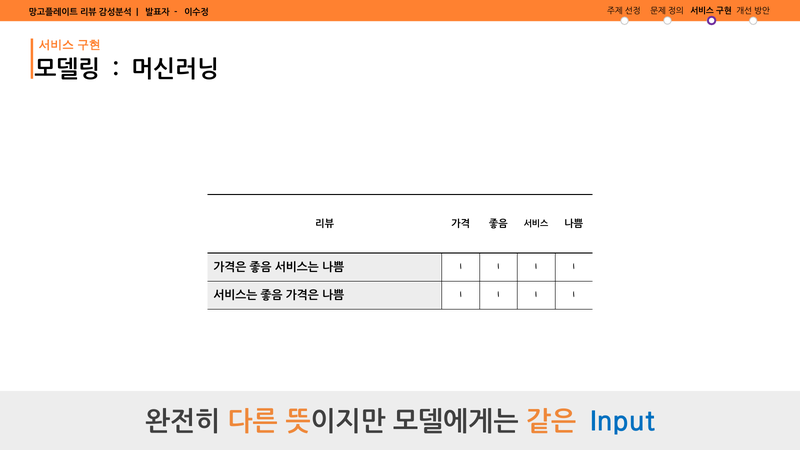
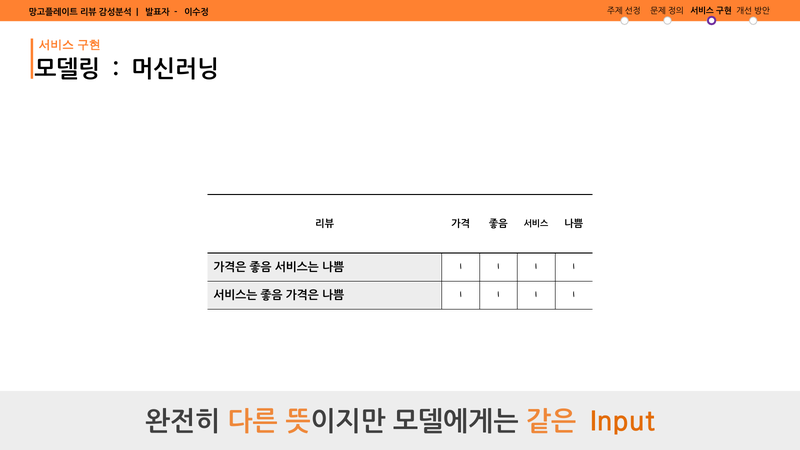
Input colour: blue -> orange (622, 422)
